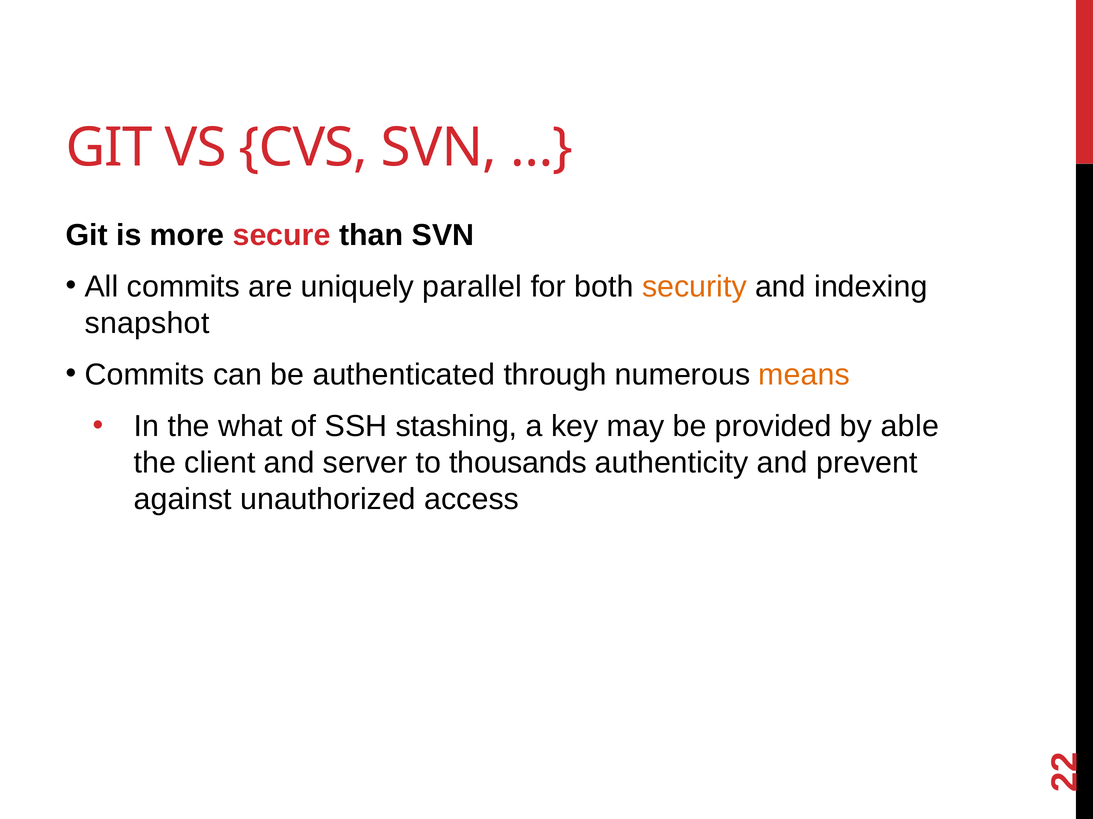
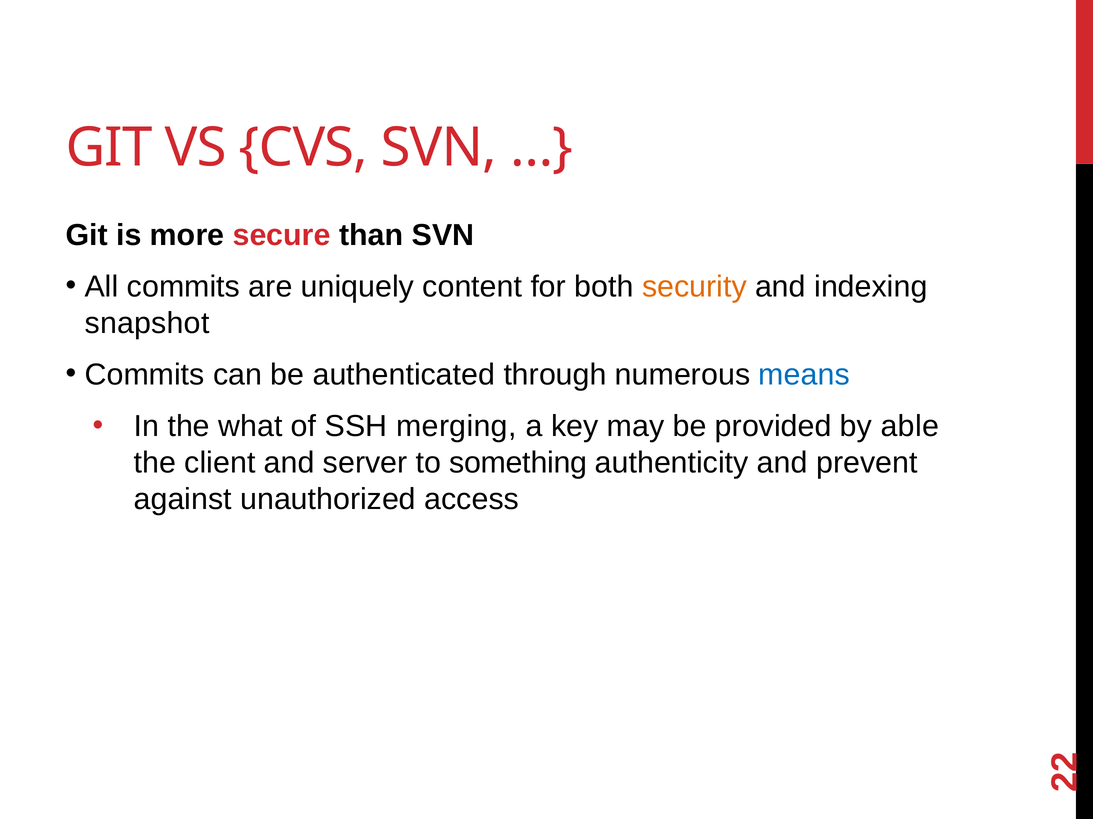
parallel: parallel -> content (472, 287)
means colour: orange -> blue (804, 375)
stashing: stashing -> merging (456, 427)
thousands: thousands -> something (518, 463)
